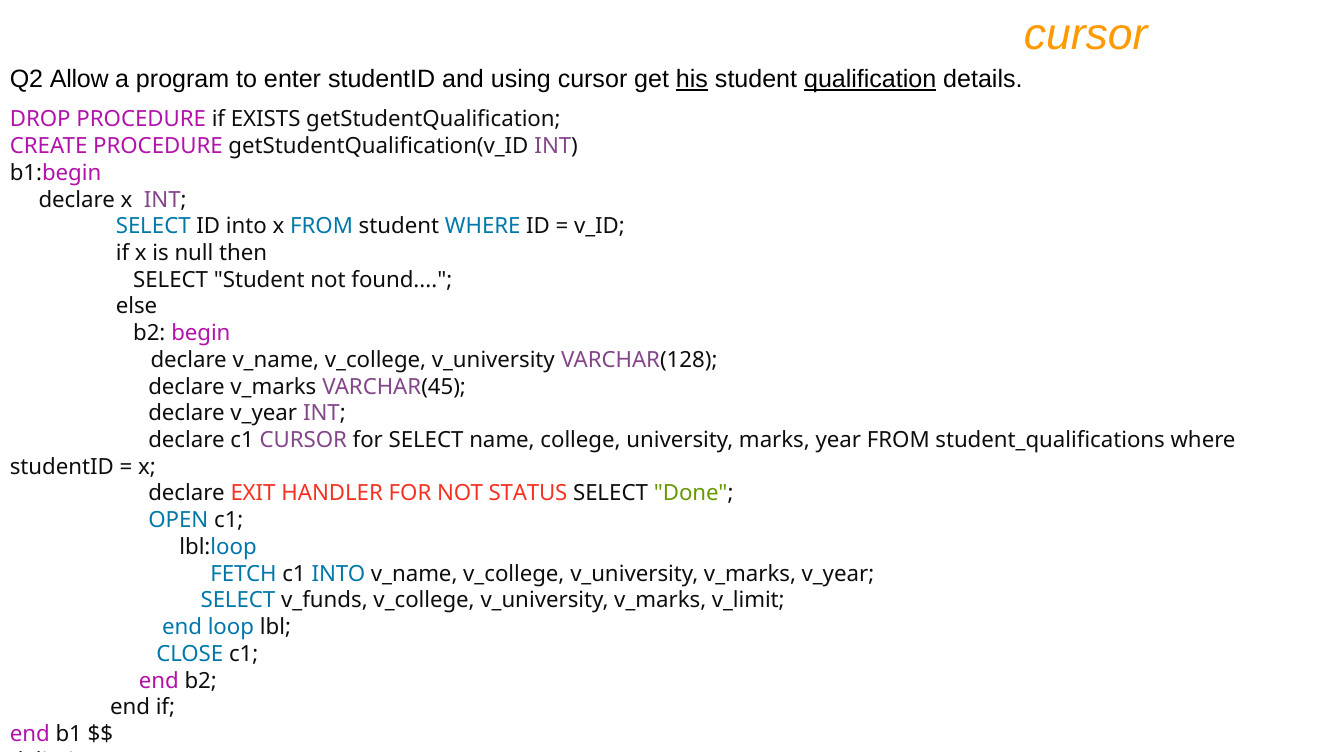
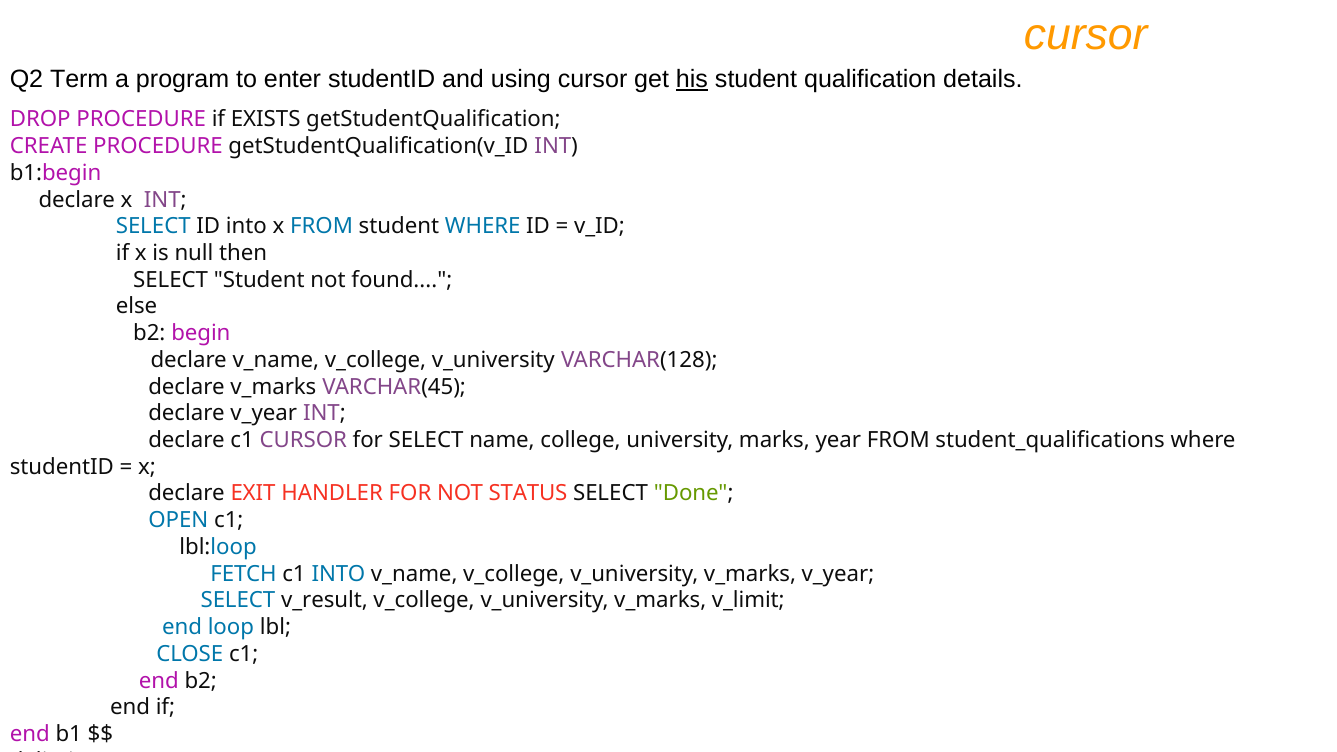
Allow: Allow -> Term (79, 79)
qualification underline: present -> none (870, 79)
v_funds: v_funds -> v_result (324, 601)
